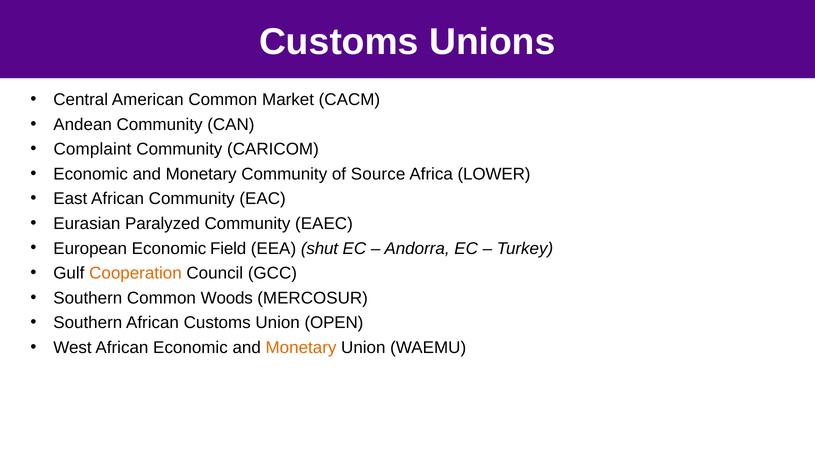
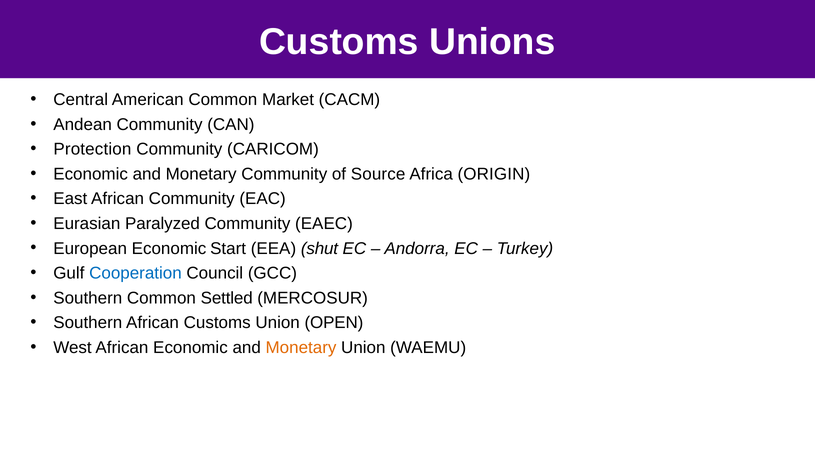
Complaint: Complaint -> Protection (92, 149)
LOWER: LOWER -> ORIGIN (494, 174)
Field: Field -> Start (228, 249)
Cooperation colour: orange -> blue (135, 273)
Woods: Woods -> Settled (227, 298)
